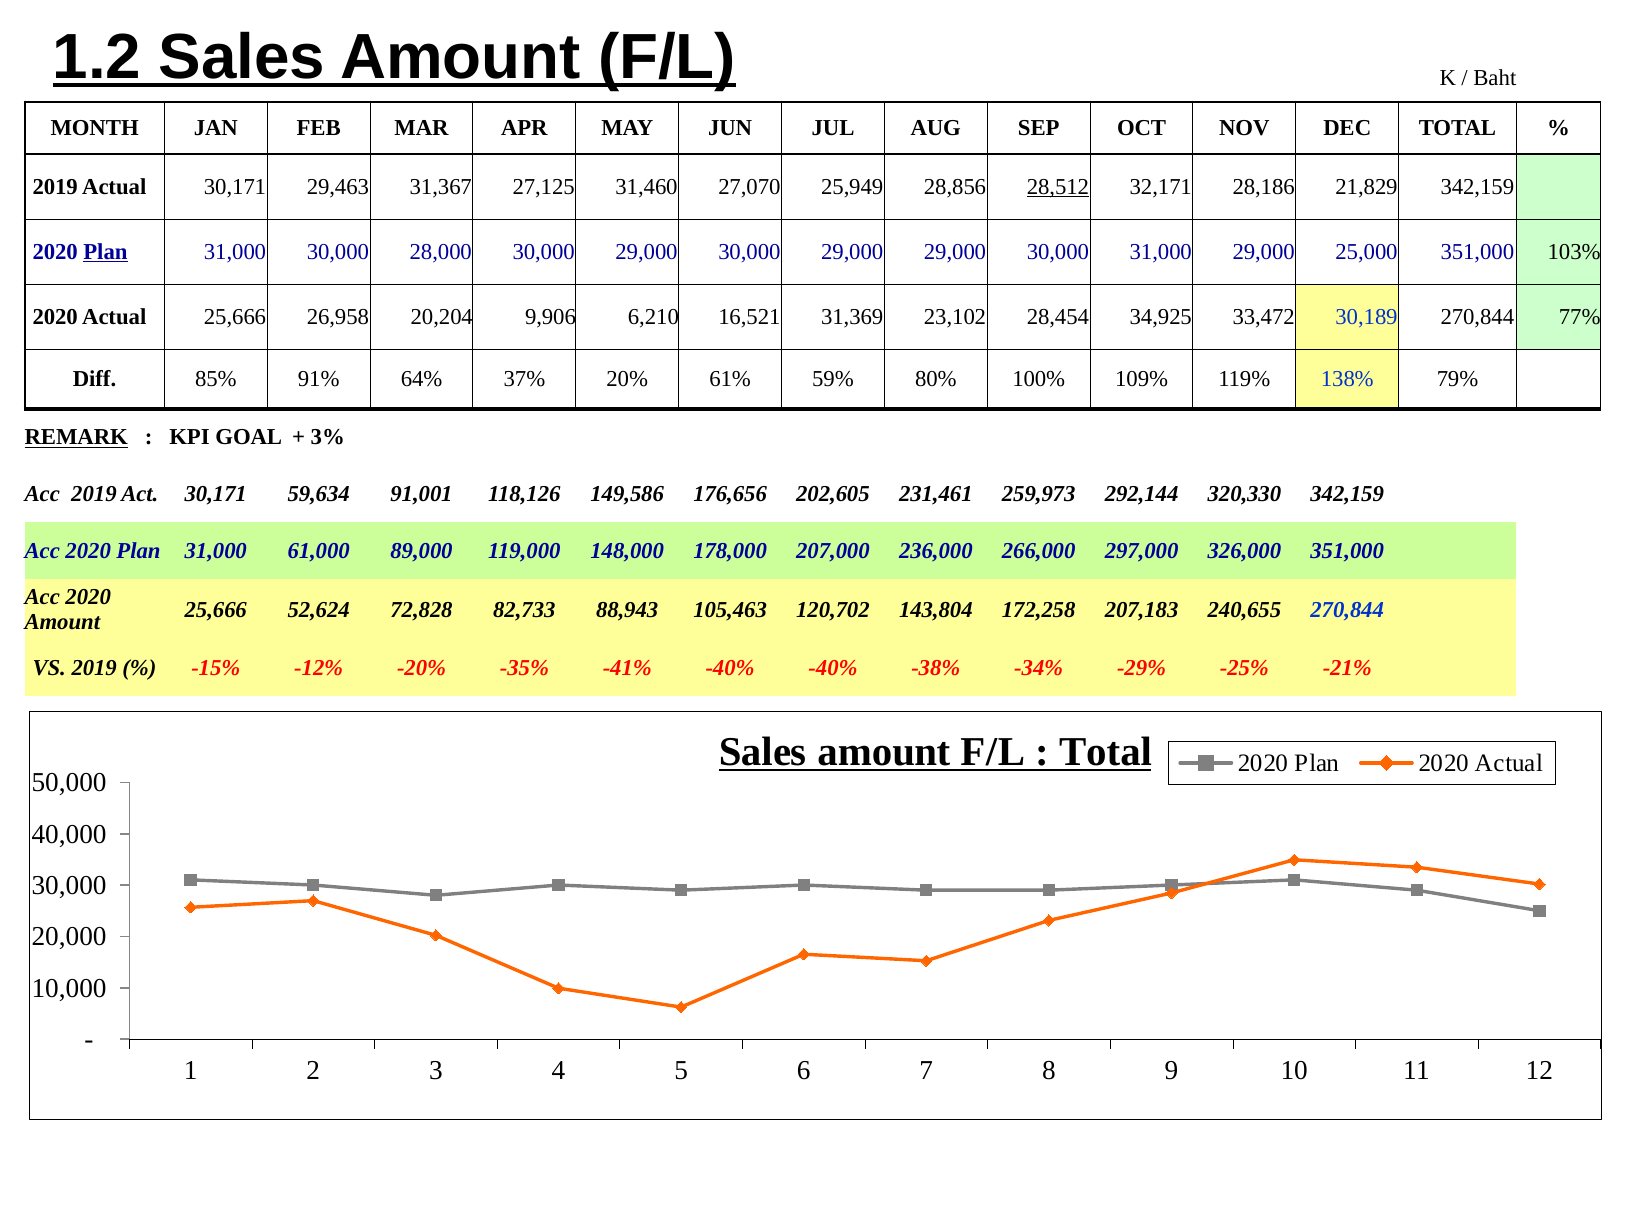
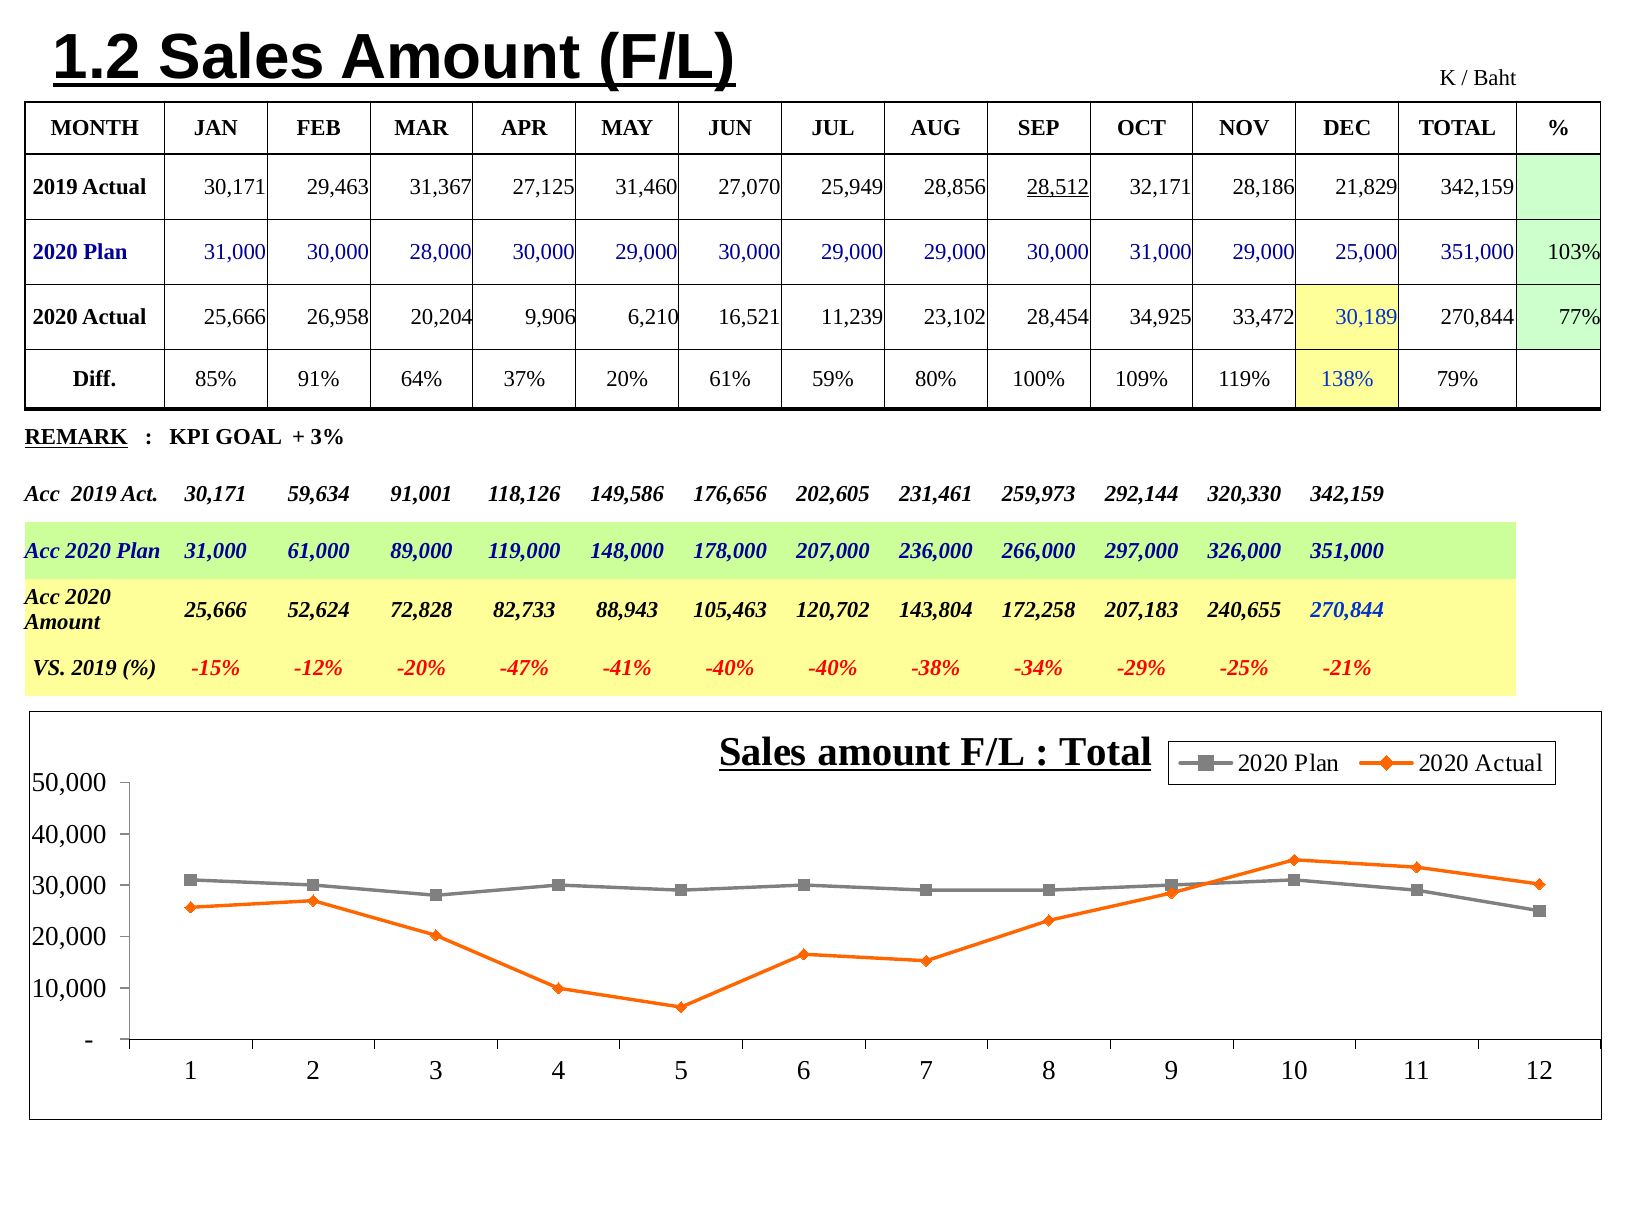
Plan underline: present -> none (105, 252)
31,369: 31,369 -> 11,239 (852, 317)
-35%: -35% -> -47% (524, 668)
